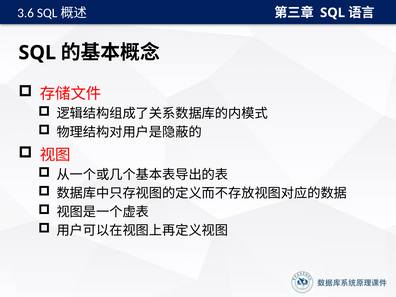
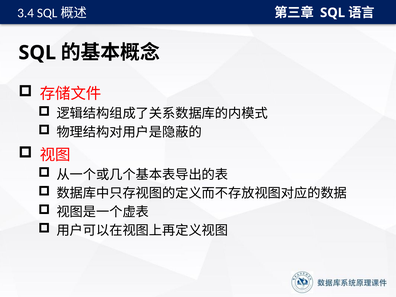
3.6: 3.6 -> 3.4 (26, 13)
